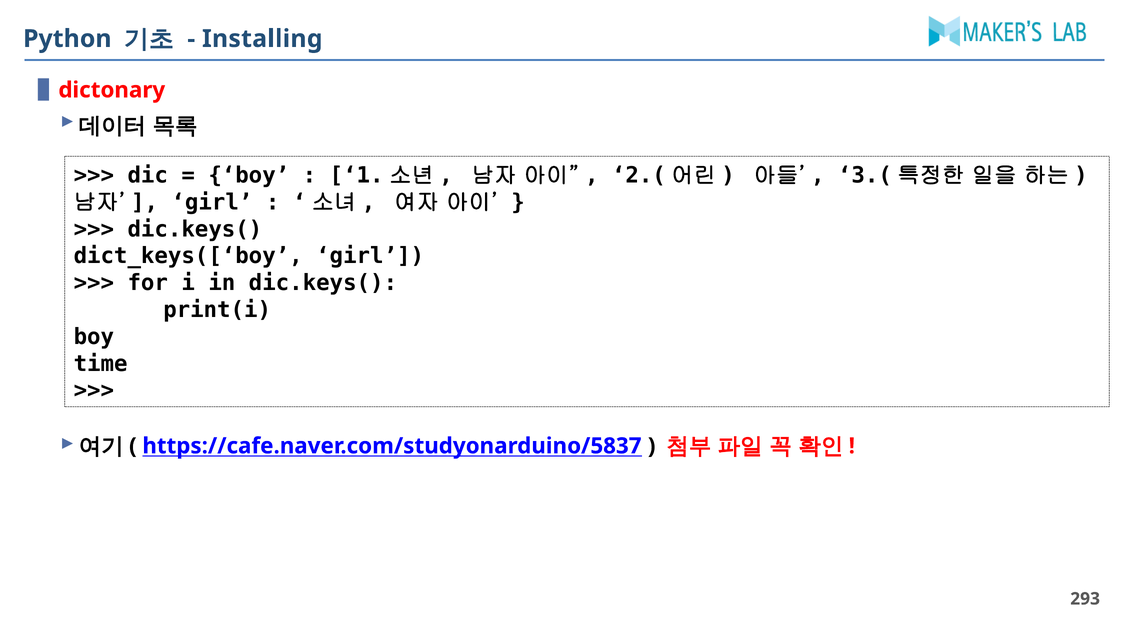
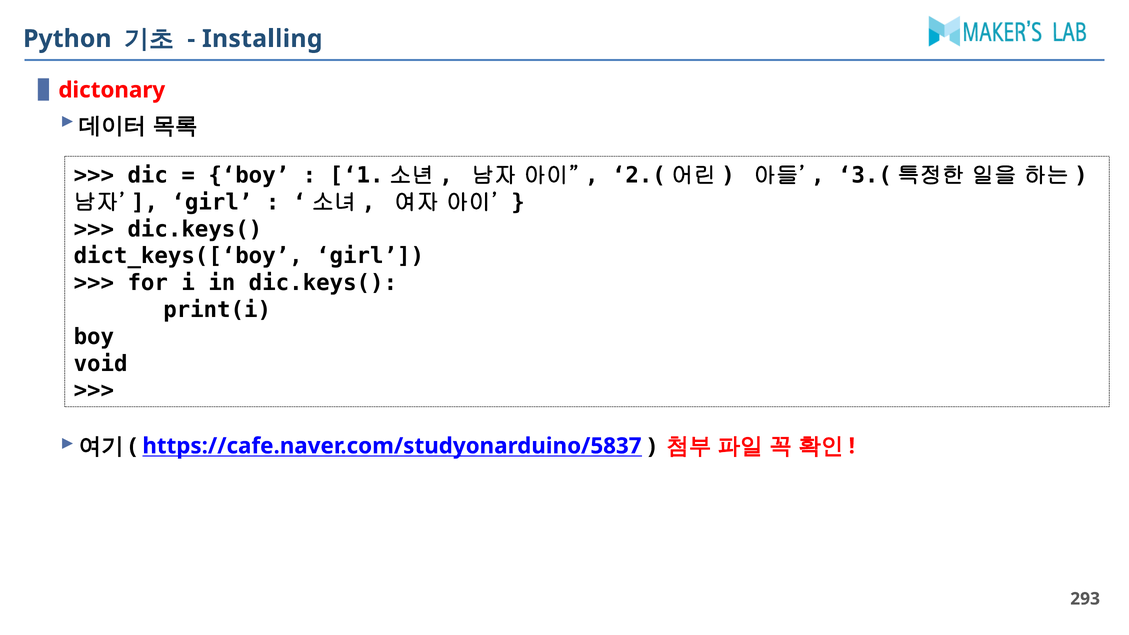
time: time -> void (101, 364)
